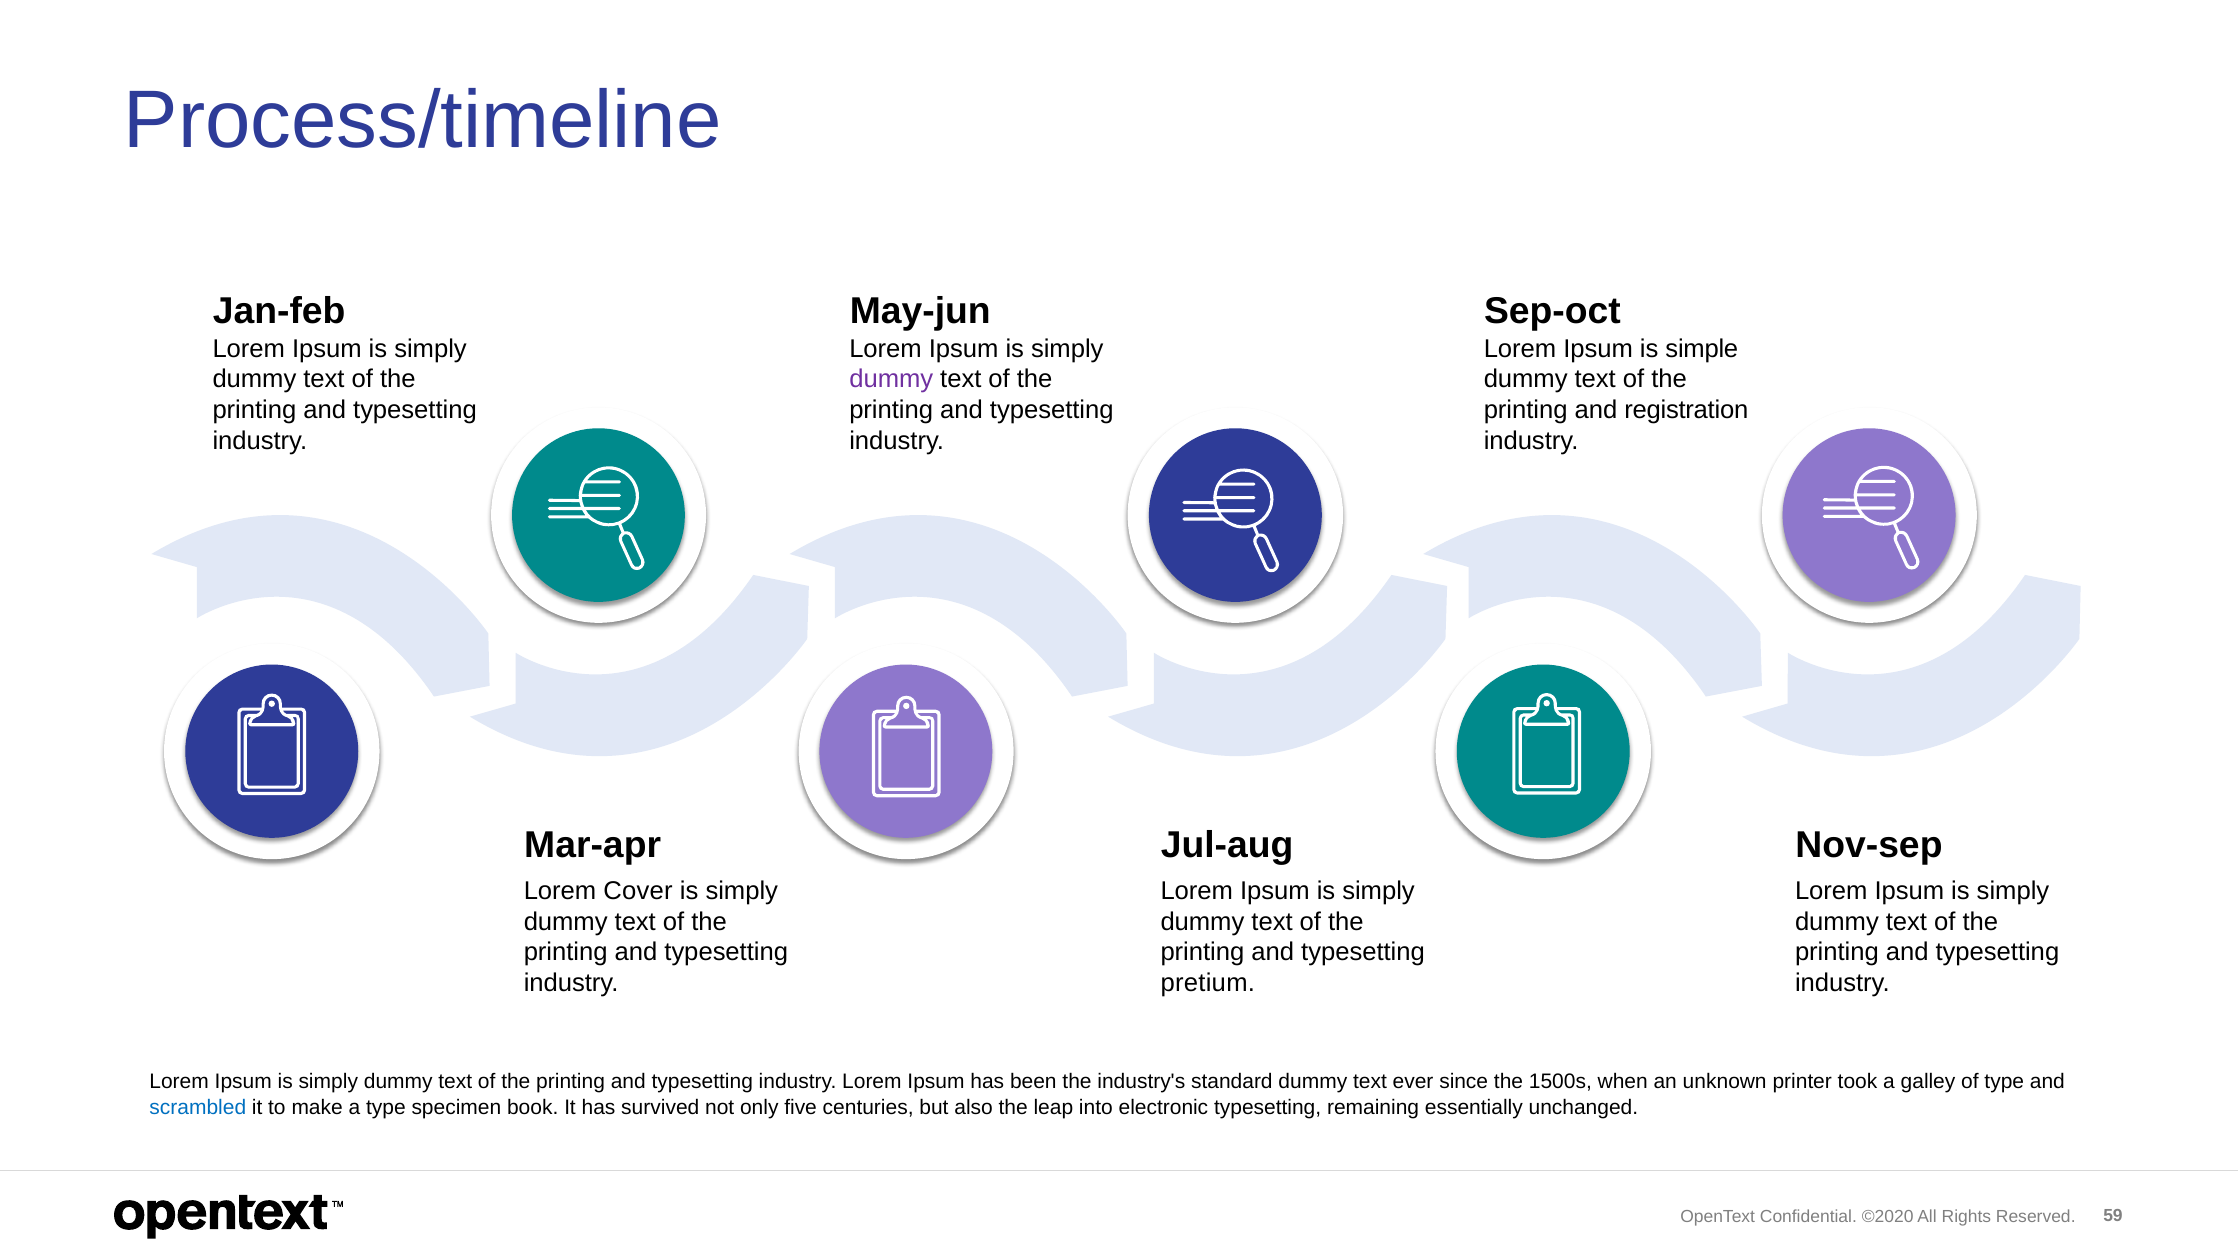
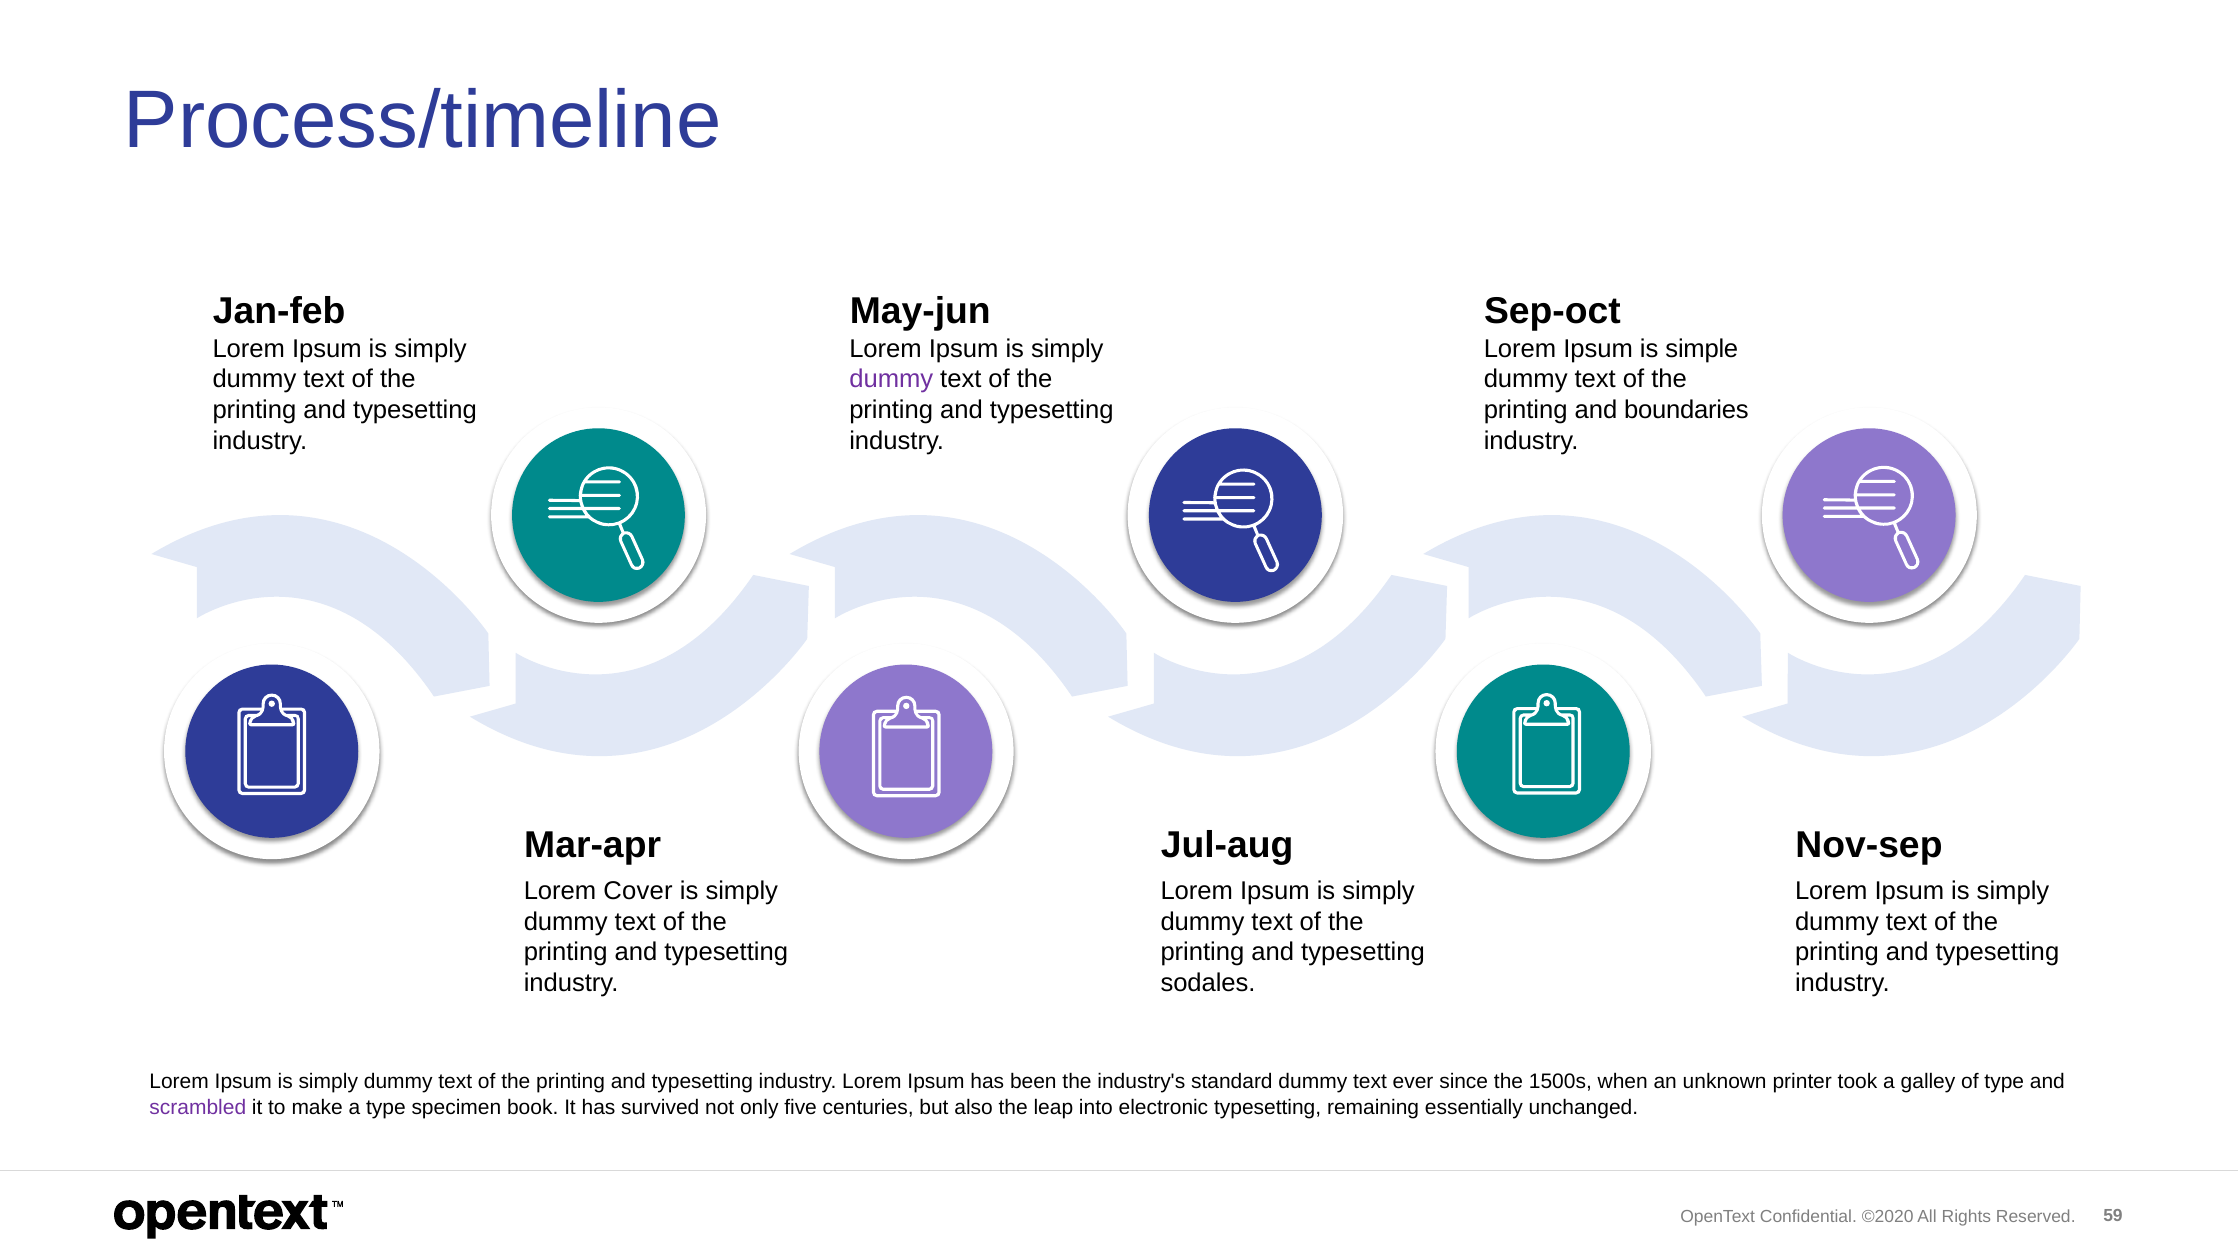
registration: registration -> boundaries (1686, 410)
pretium: pretium -> sodales (1208, 983)
scrambled colour: blue -> purple (198, 1107)
